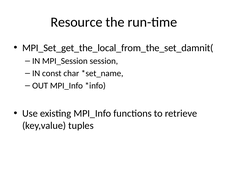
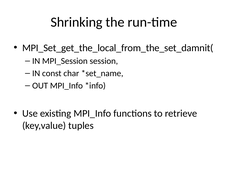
Resource: Resource -> Shrinking (77, 22)
